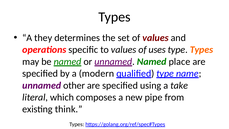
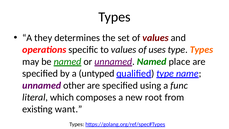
modern: modern -> untyped (97, 73)
take: take -> func (179, 85)
pipe: pipe -> root (154, 97)
think: think -> want (69, 109)
